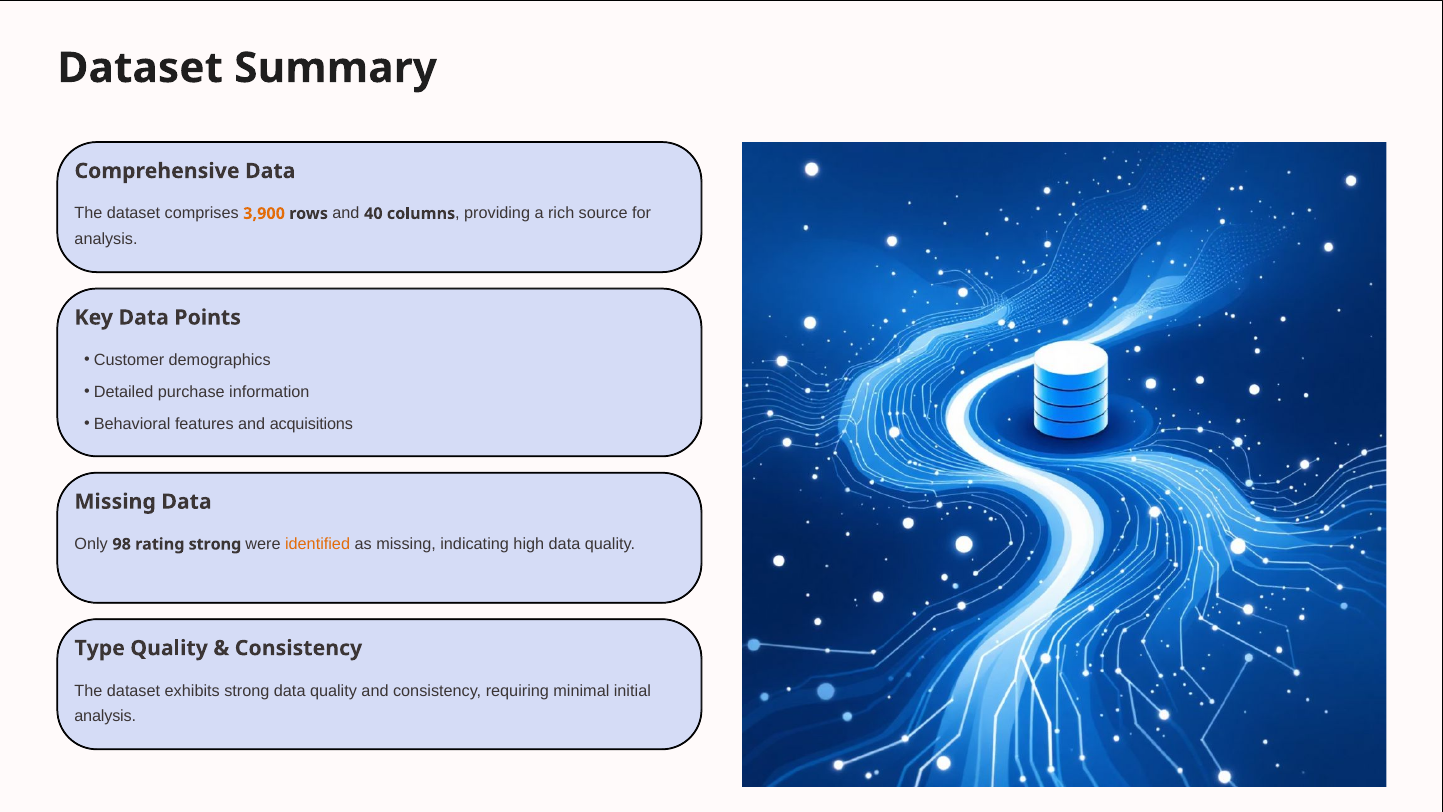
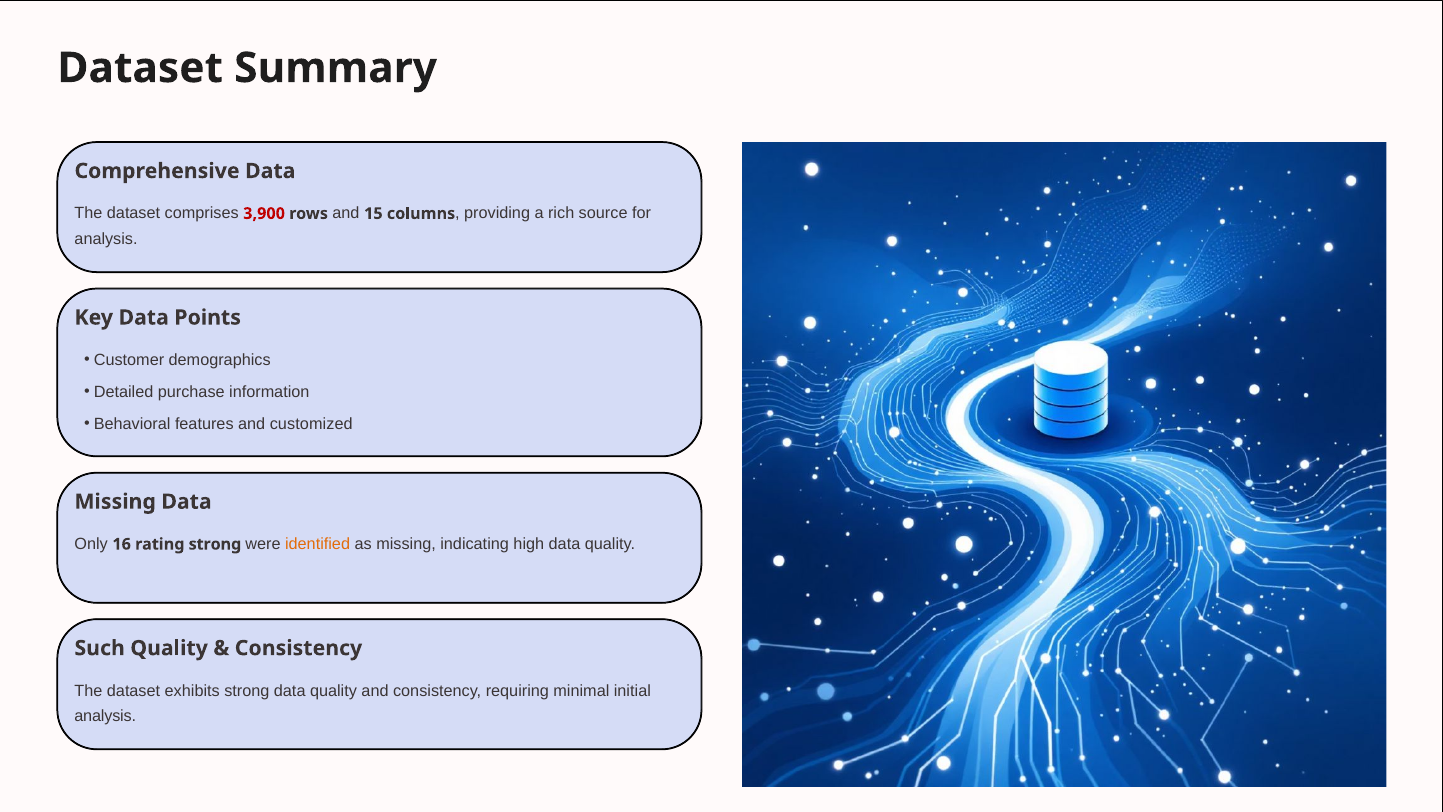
3,900 colour: orange -> red (264, 213)
40: 40 -> 15 (373, 213)
acquisitions: acquisitions -> customized (311, 424)
98: 98 -> 16 (122, 544)
Type: Type -> Such (100, 648)
